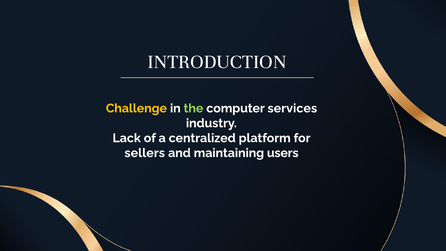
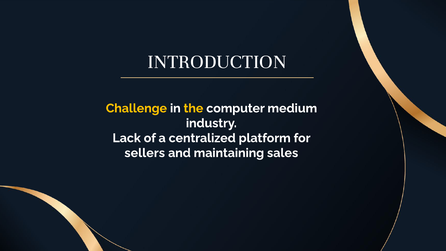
the colour: light green -> yellow (193, 108)
services: services -> medium (292, 108)
users: users -> sales (283, 153)
